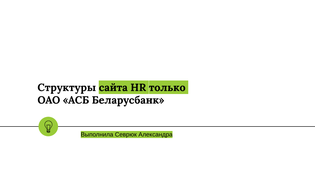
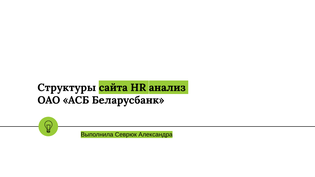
только: только -> анализ (167, 88)
